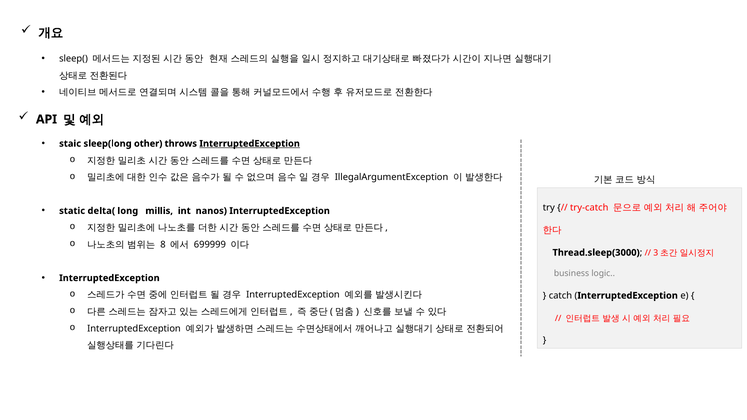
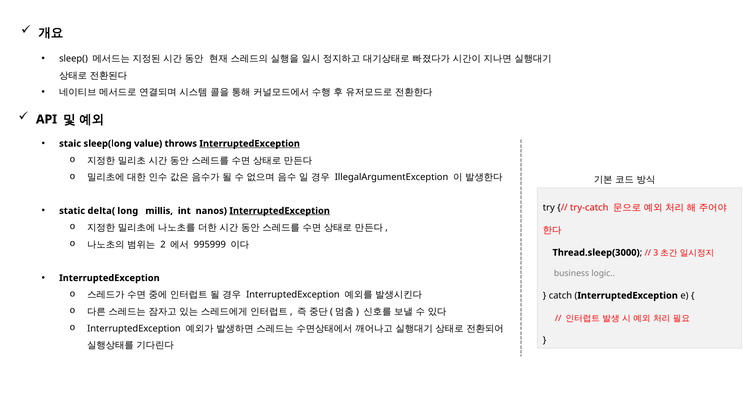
other: other -> value (148, 144)
InterruptedException underline: none -> present (280, 211)
8: 8 -> 2 (163, 245)
699999: 699999 -> 995999 (210, 245)
